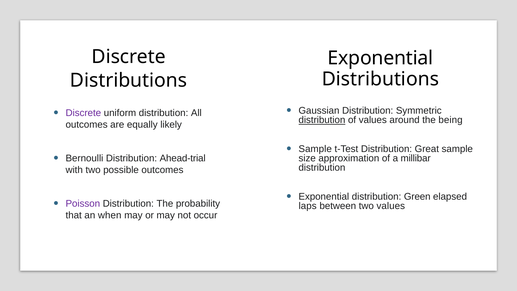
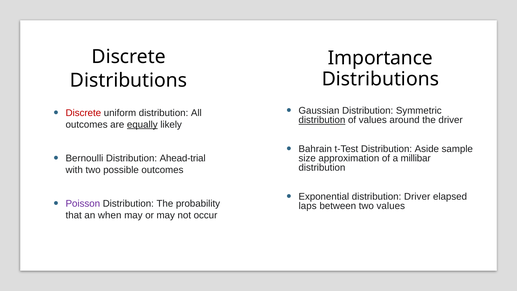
Exponential: Exponential -> Importance (380, 58)
Discrete colour: purple -> red (83, 113)
the being: being -> driver (451, 120)
equally underline: none -> present (142, 125)
Sample: Sample -> Bahrain (315, 149)
Great: Great -> Aside (427, 149)
distribution Green: Green -> Driver (417, 197)
